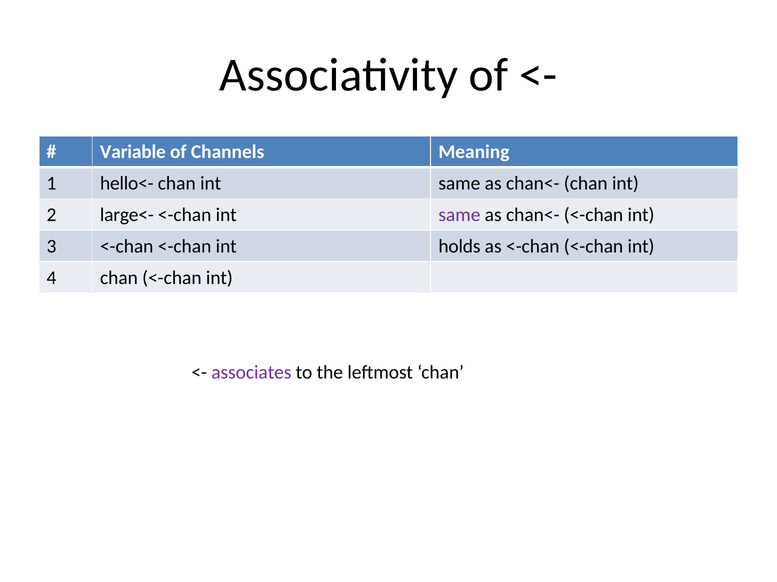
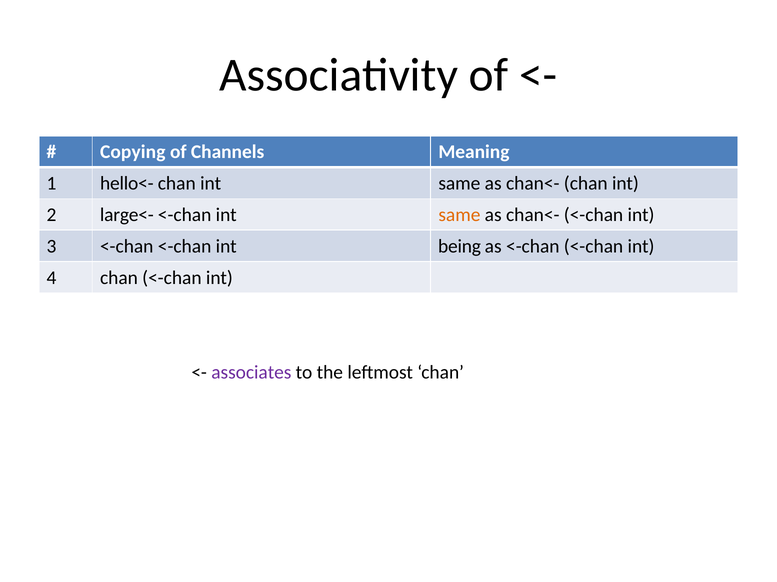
Variable: Variable -> Copying (133, 152)
same colour: purple -> orange (459, 215)
holds: holds -> being (459, 246)
